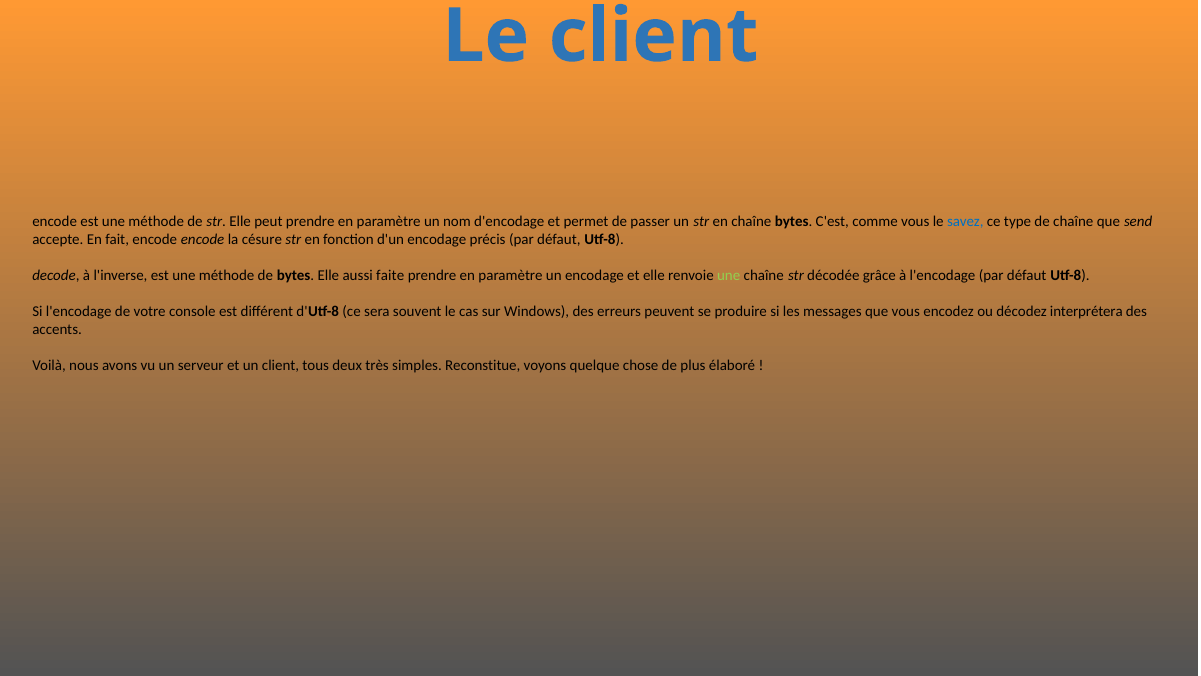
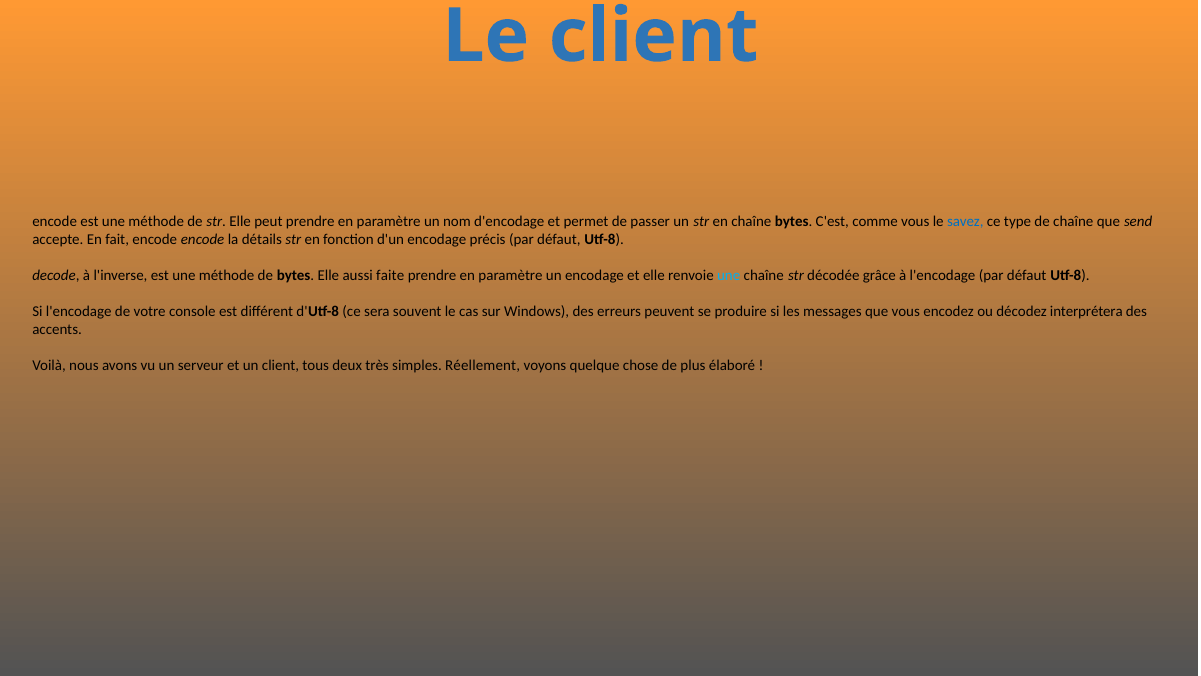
césure: césure -> détails (262, 240)
une colour: light green -> light blue (729, 276)
Reconstitue: Reconstitue -> Réellement (483, 366)
